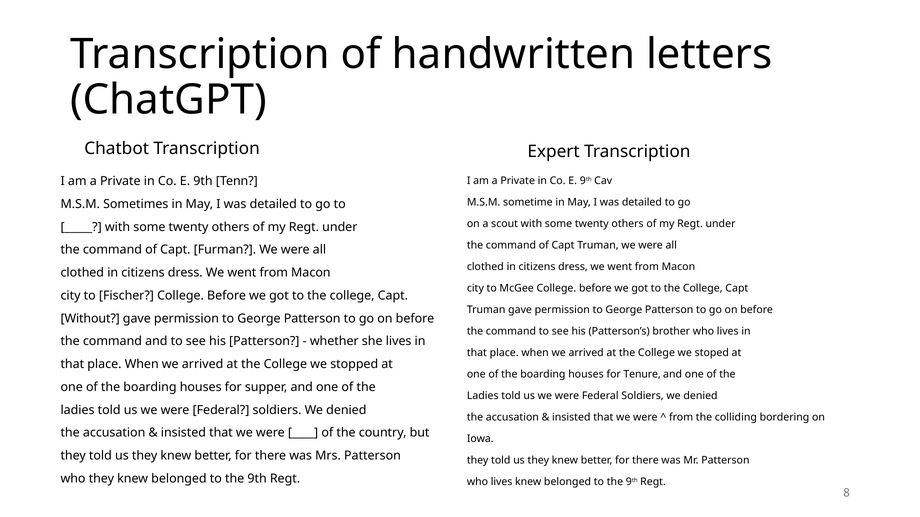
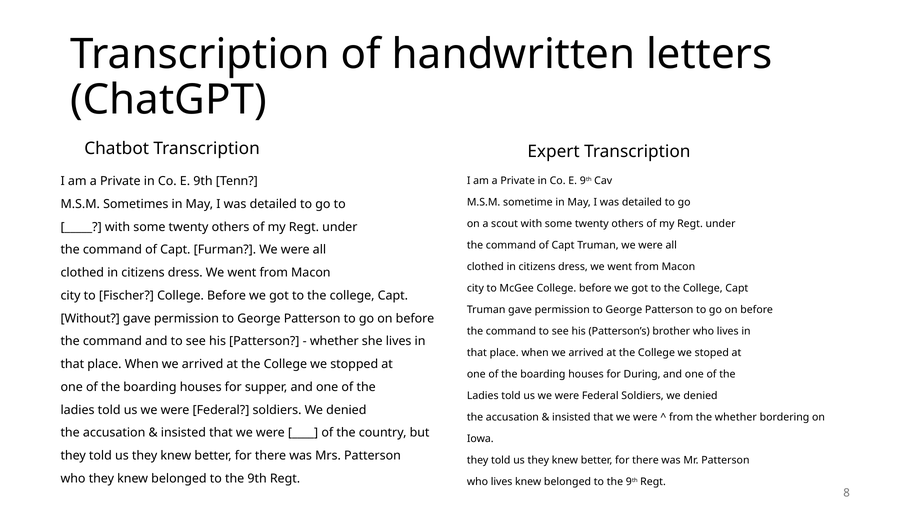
Tenure: Tenure -> During (642, 375)
the colliding: colliding -> whether (736, 418)
